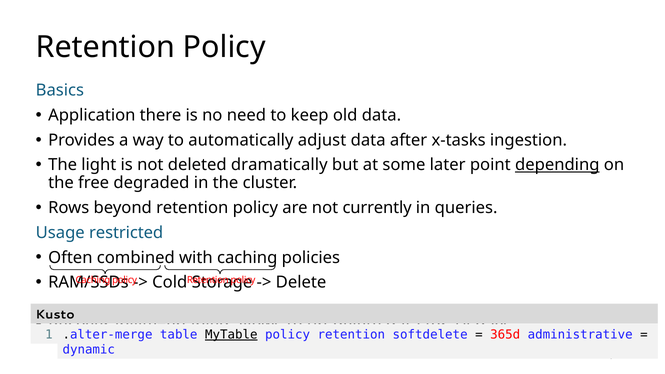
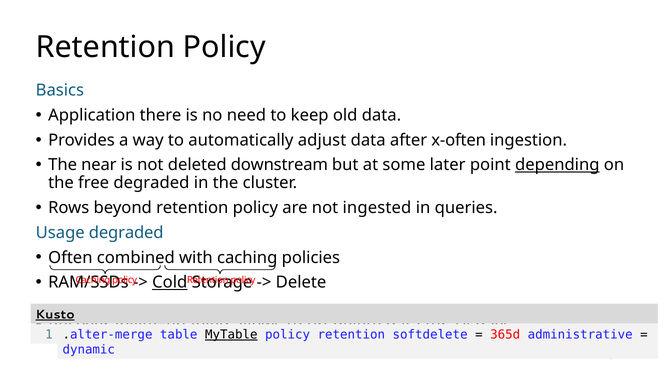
x-tasks: x-tasks -> x-often (459, 140)
light: light -> near (99, 165)
dramatically: dramatically -> downstream (279, 165)
currently: currently -> ingested (377, 208)
Usage restricted: restricted -> degraded (126, 233)
Cold underline: none -> present (170, 282)
Kusto underline: none -> present (55, 315)
